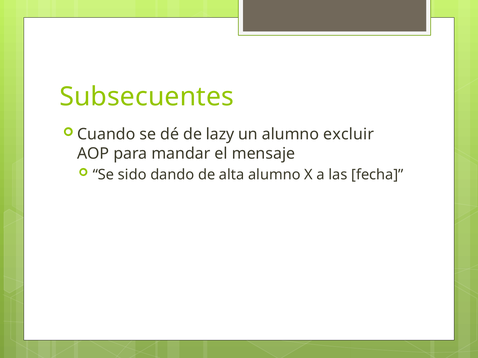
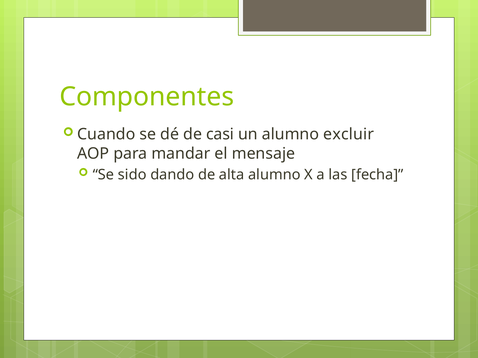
Subsecuentes: Subsecuentes -> Componentes (147, 97)
lazy: lazy -> casi (220, 135)
